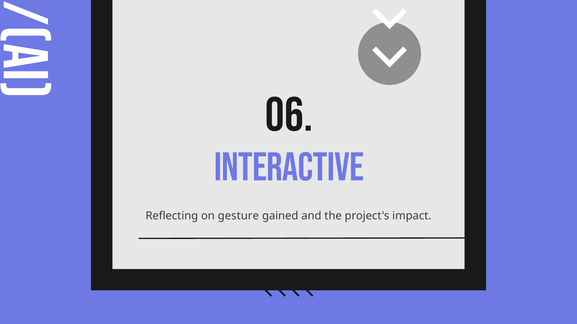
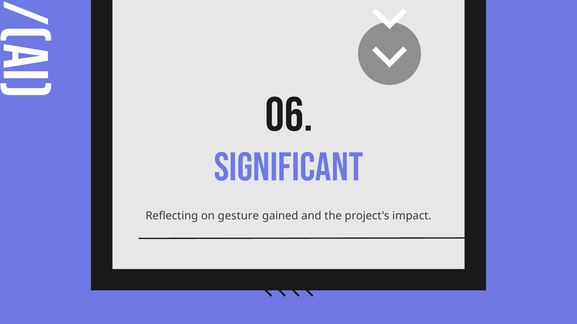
interactive: interactive -> significant (289, 168)
